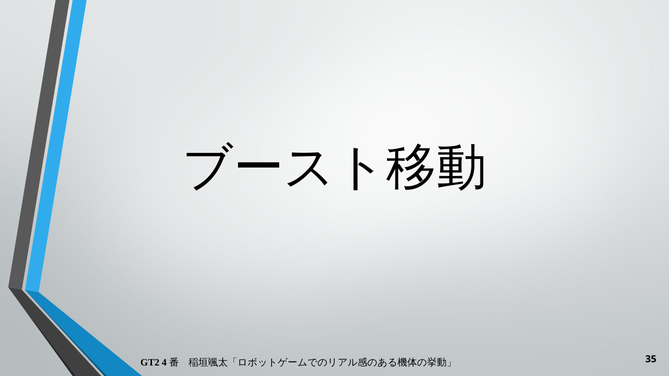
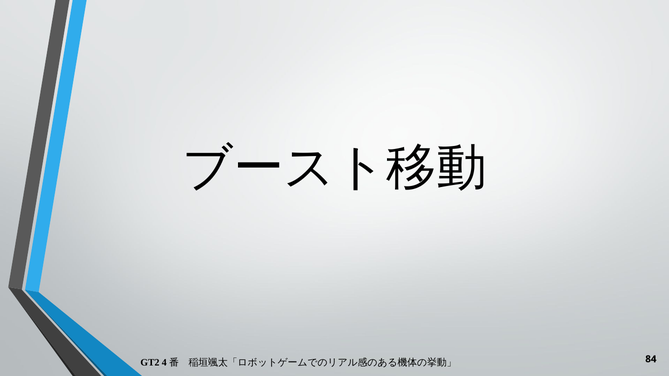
35: 35 -> 84 (651, 359)
